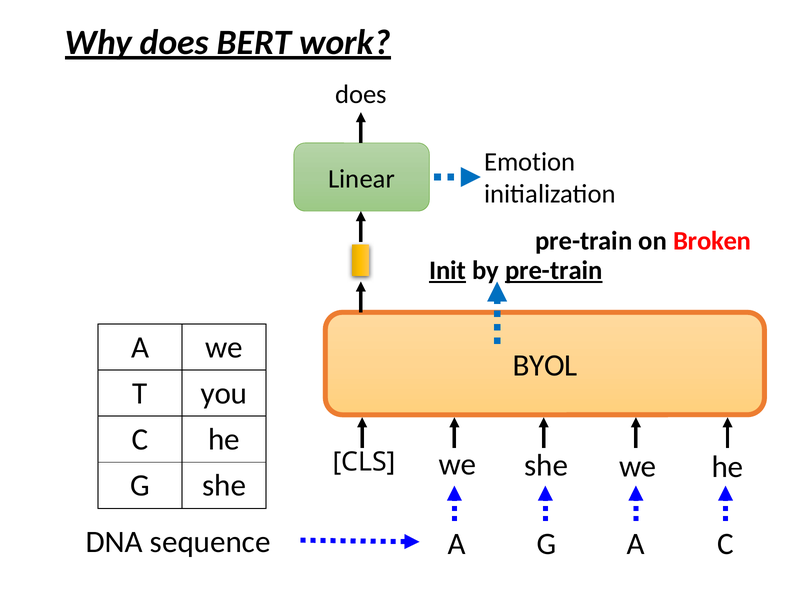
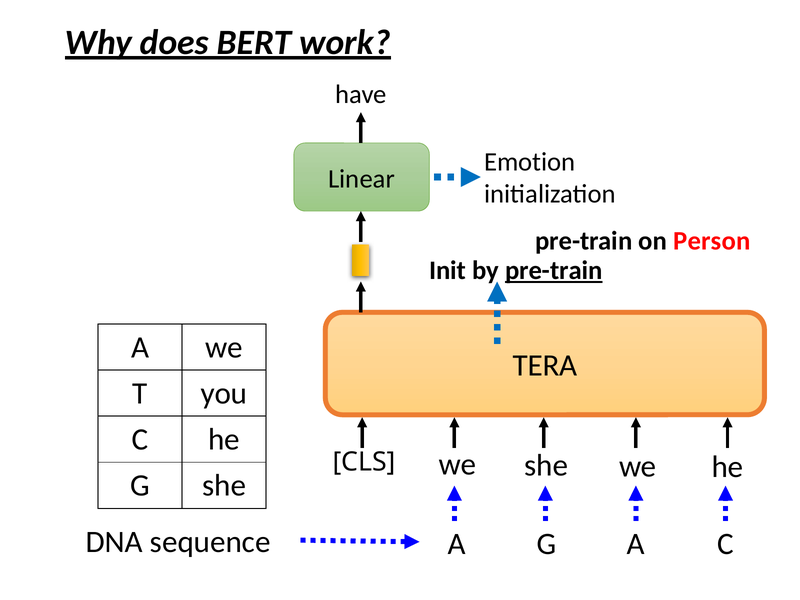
does: does -> have (361, 94)
Broken: Broken -> Person (712, 241)
Init underline: present -> none (448, 271)
BYOL: BYOL -> TERA (545, 366)
